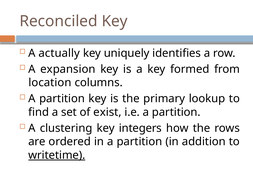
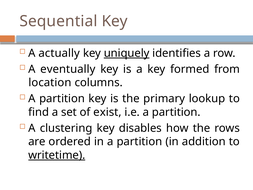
Reconciled: Reconciled -> Sequential (58, 21)
uniquely underline: none -> present (127, 53)
expansion: expansion -> eventually (68, 69)
integers: integers -> disables (140, 128)
